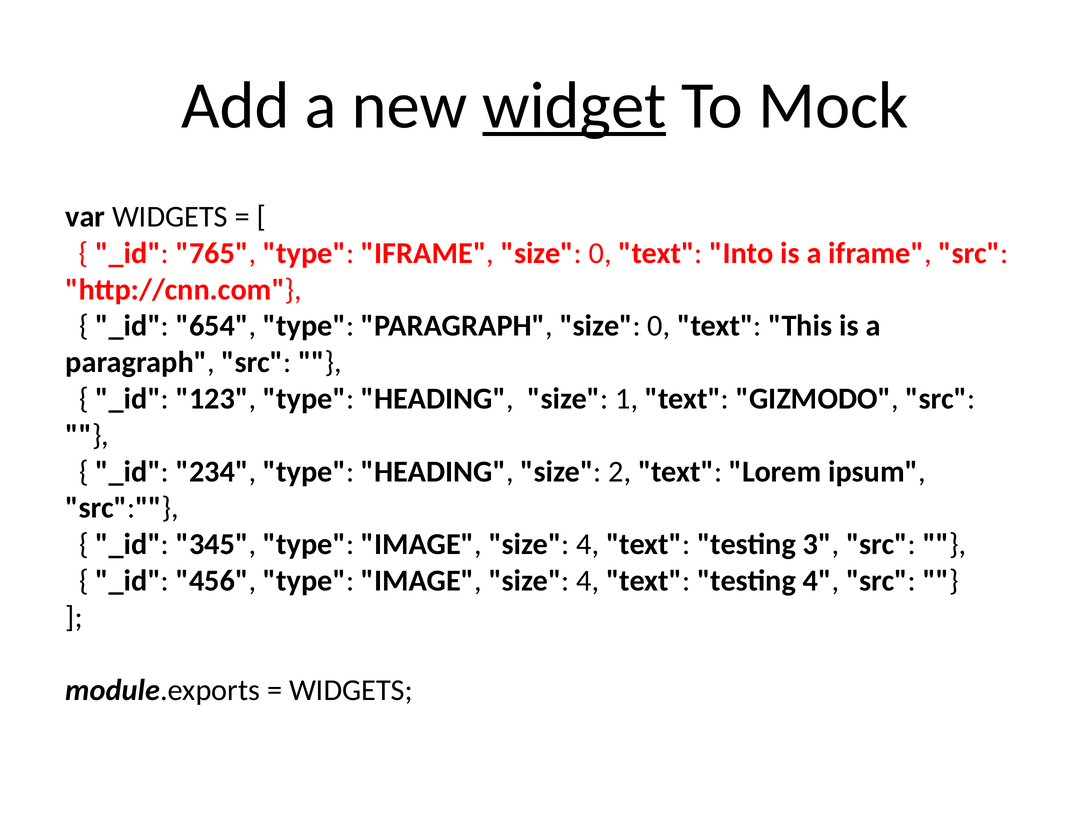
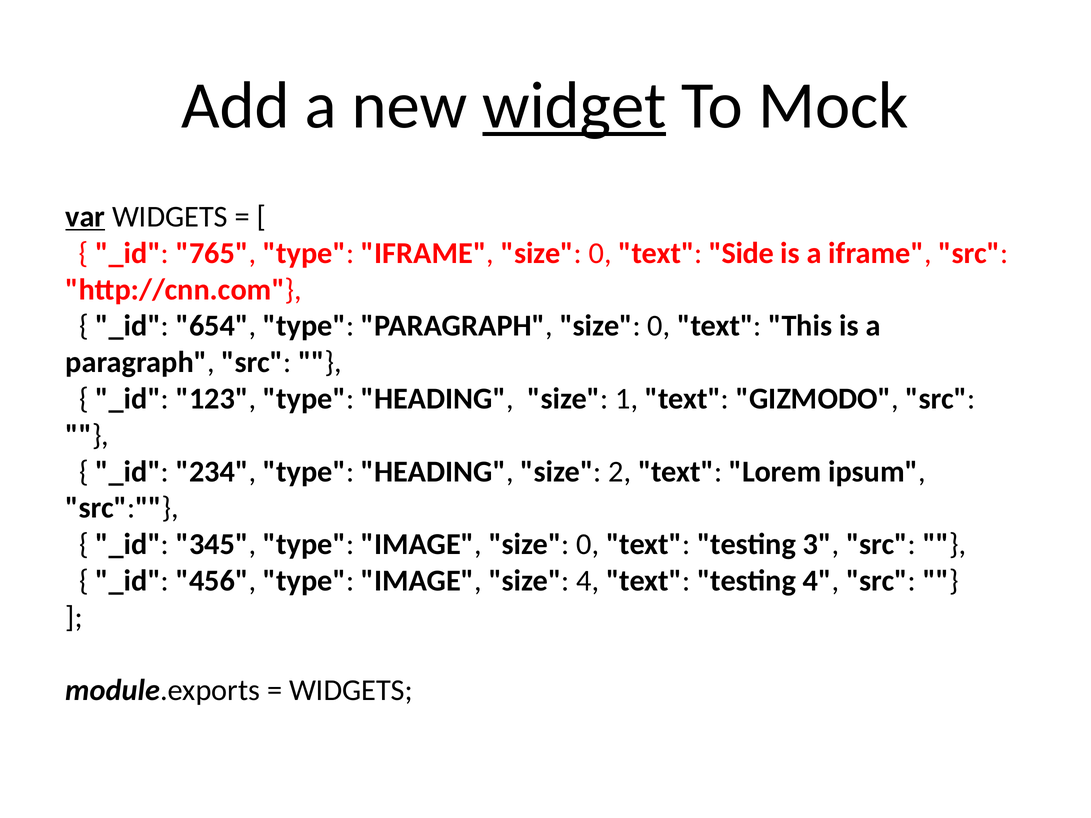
var underline: none -> present (85, 217)
Into: Into -> Side (742, 253)
4: 4 -> 0 (588, 545)
